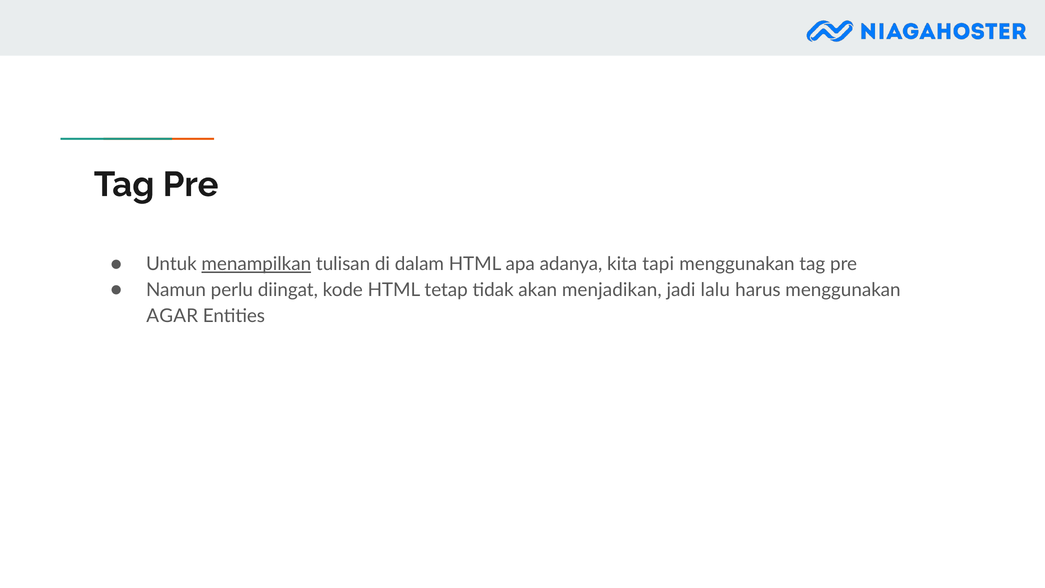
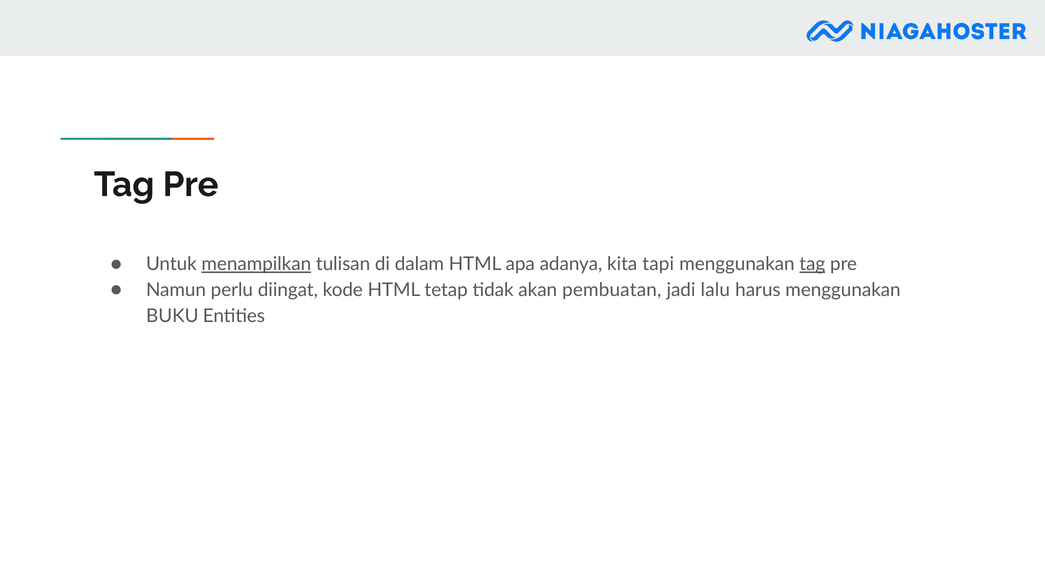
tag underline: none -> present (812, 264)
menjadikan: menjadikan -> pembuatan (612, 290)
AGAR: AGAR -> BUKU (172, 316)
